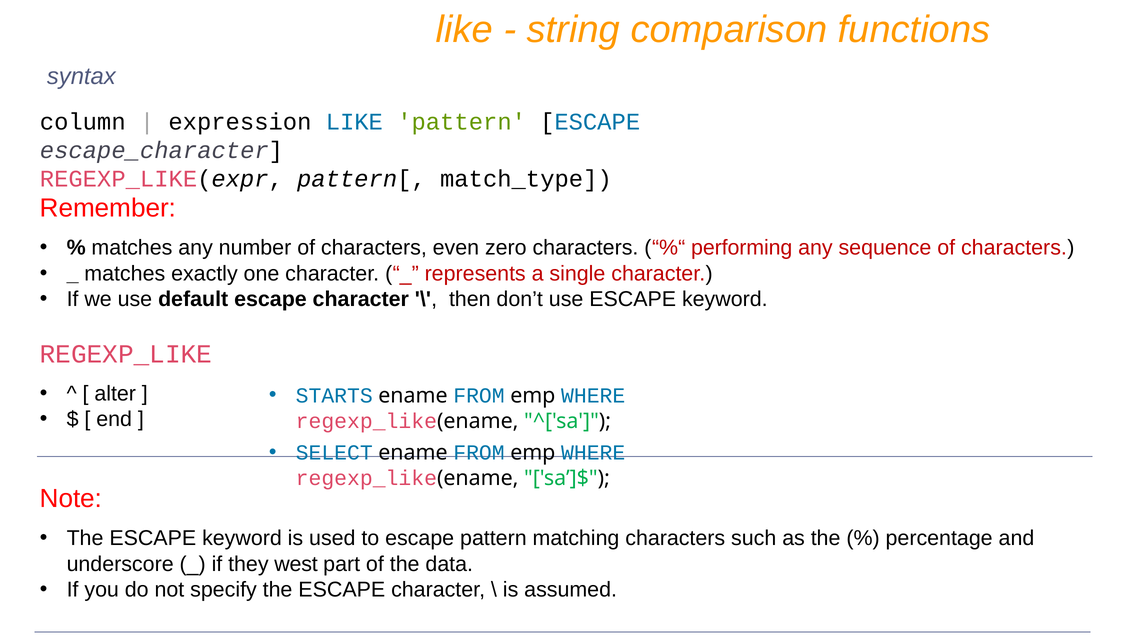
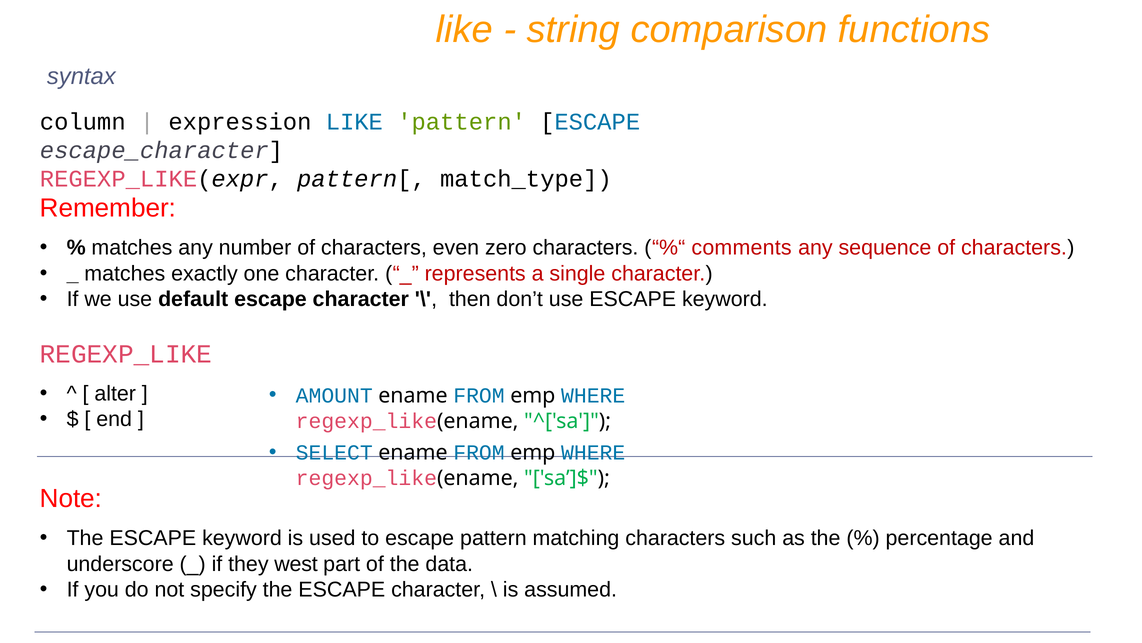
performing: performing -> comments (742, 248)
STARTS: STARTS -> AMOUNT (334, 395)
